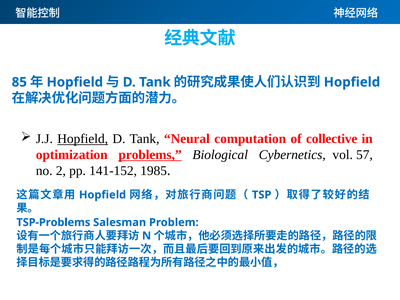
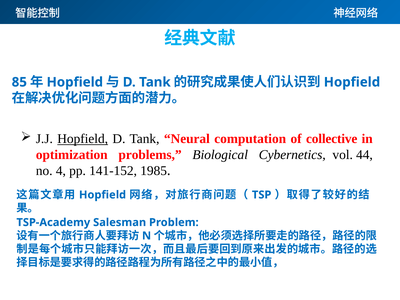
problems underline: present -> none (150, 155)
57: 57 -> 44 (364, 155)
2: 2 -> 4 (61, 171)
TSP-Problems: TSP-Problems -> TSP-Academy (53, 222)
